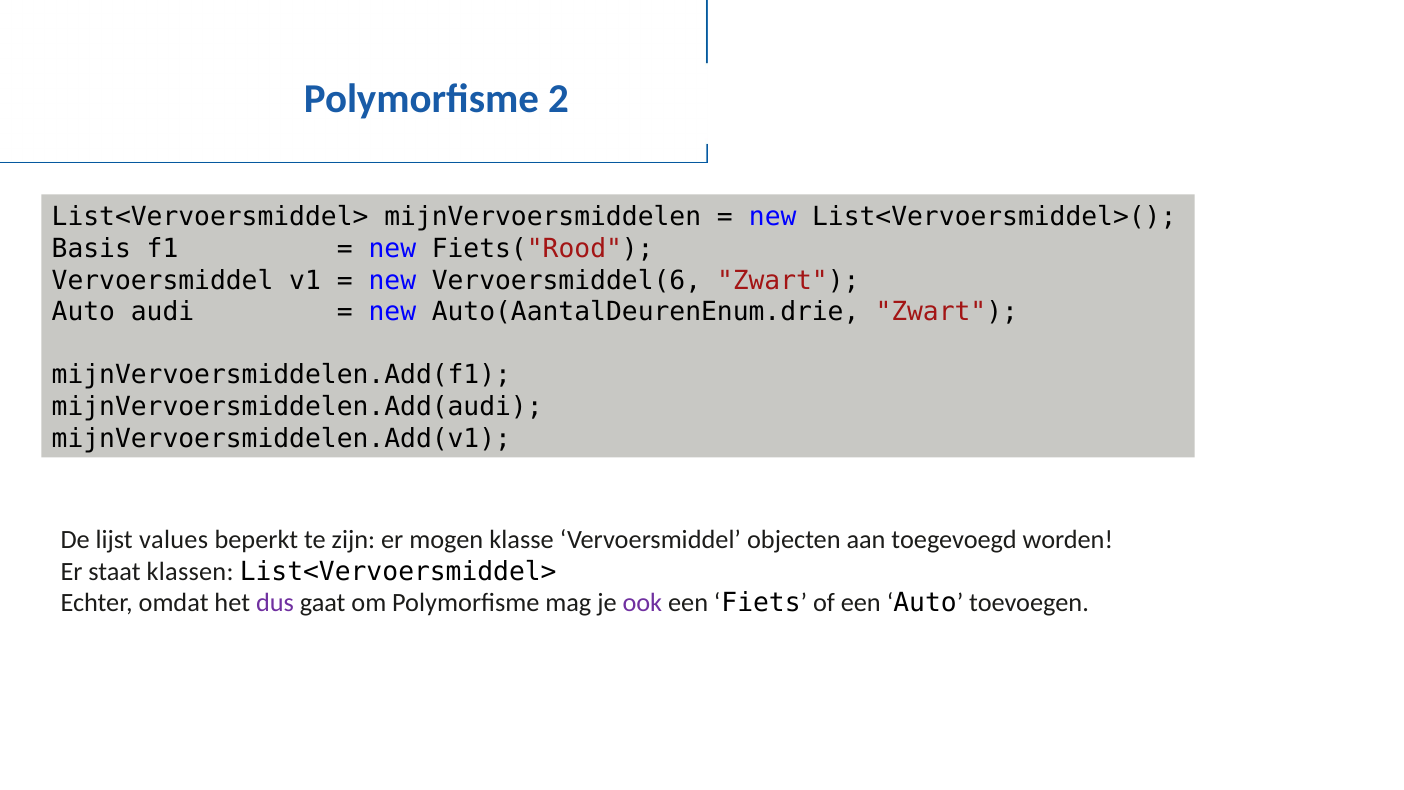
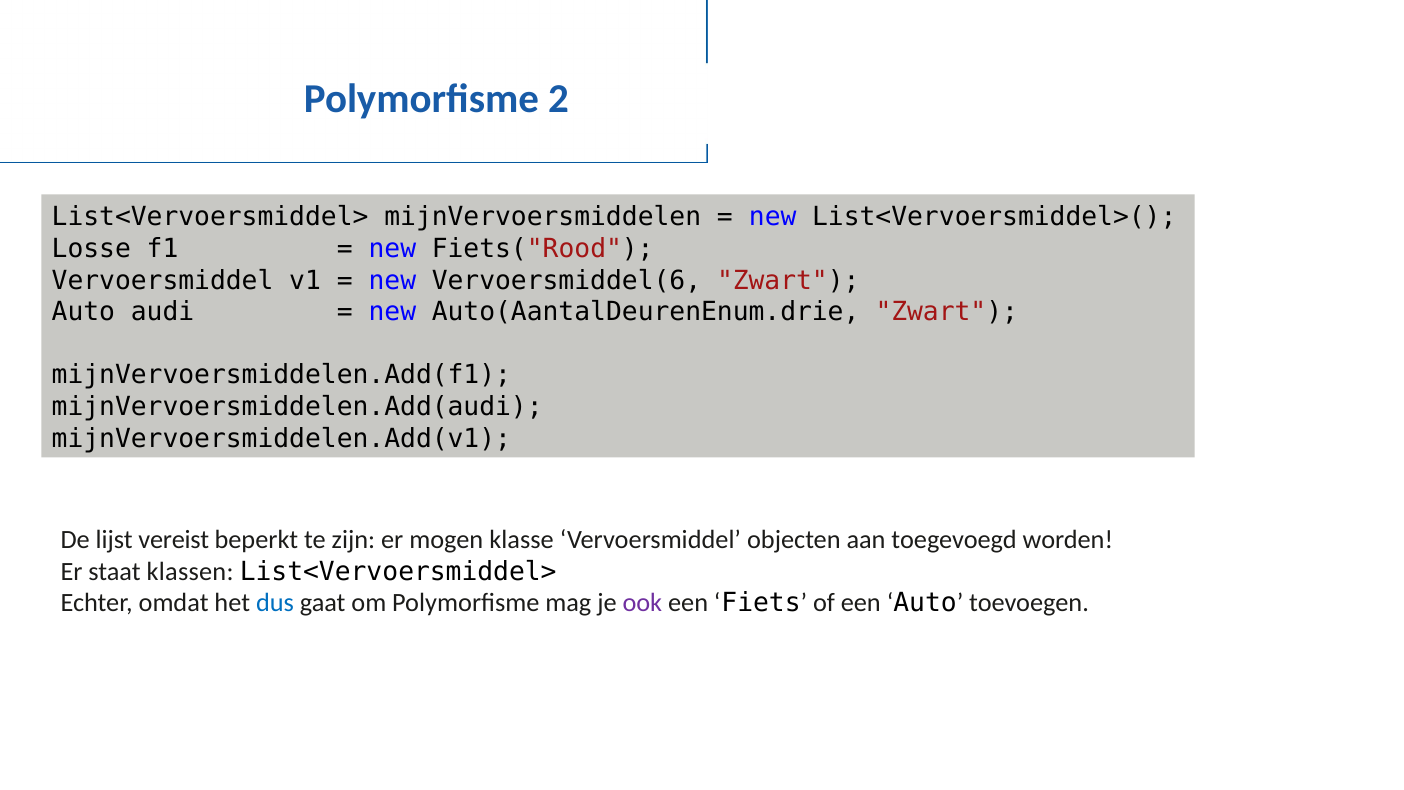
Basis: Basis -> Losse (91, 249)
values: values -> vereist (174, 540)
dus colour: purple -> blue (275, 603)
